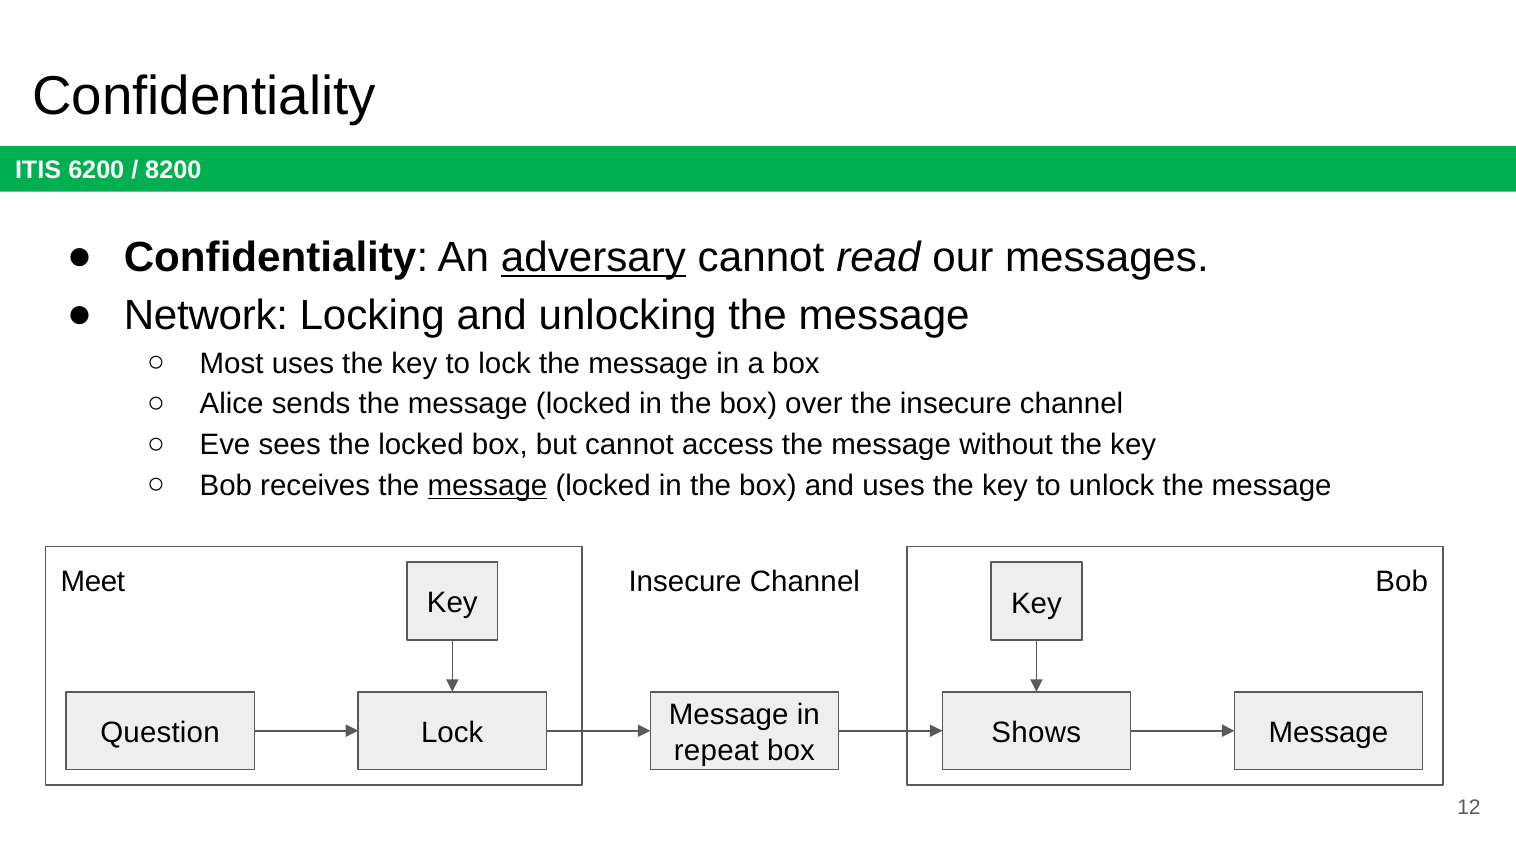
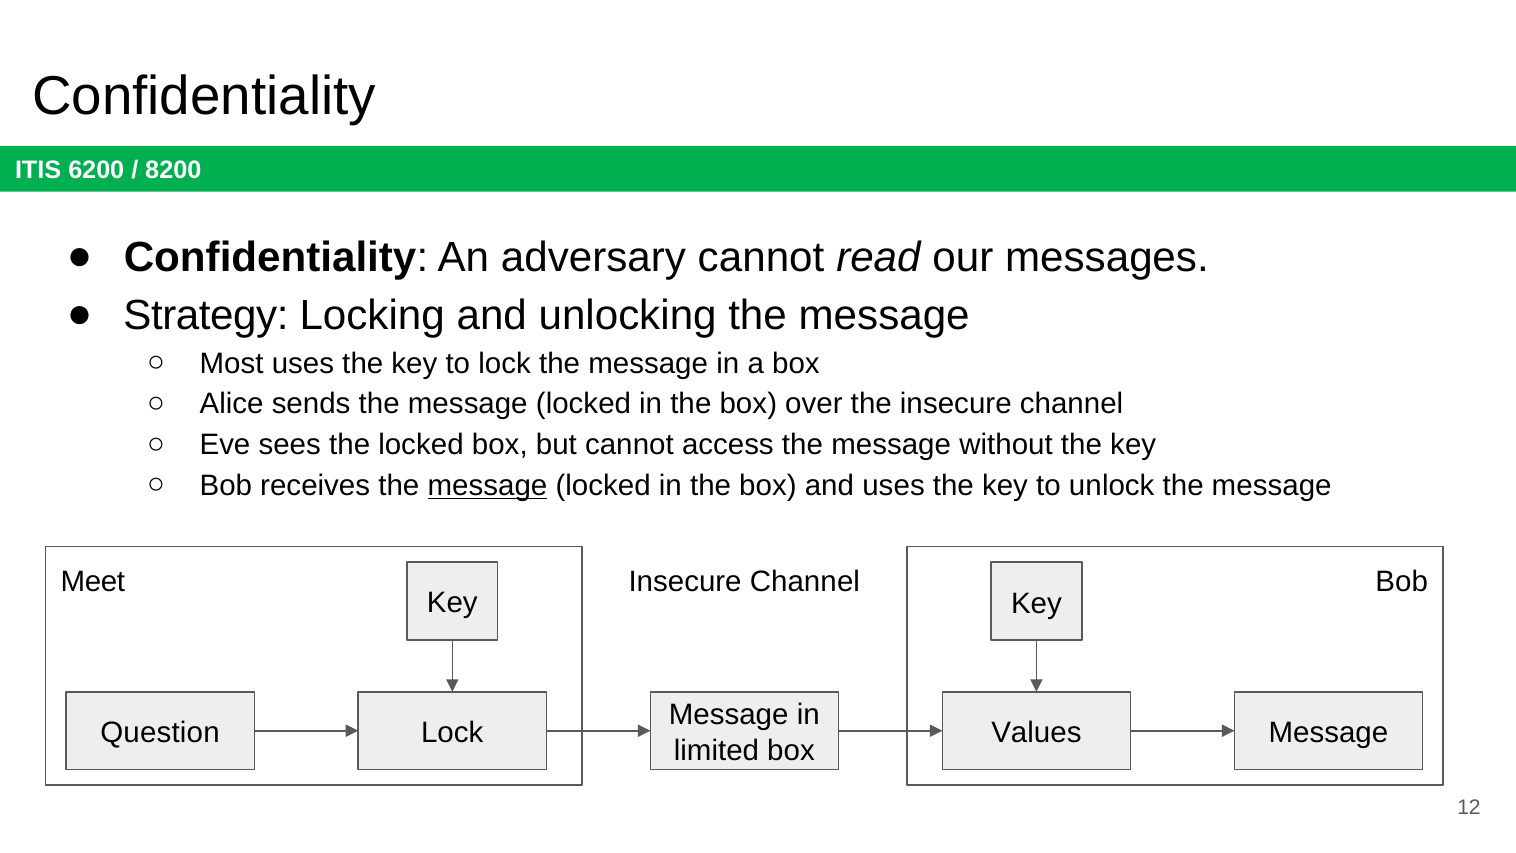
adversary underline: present -> none (593, 258)
Network: Network -> Strategy (206, 316)
Shows: Shows -> Values (1036, 733)
repeat: repeat -> limited (716, 750)
